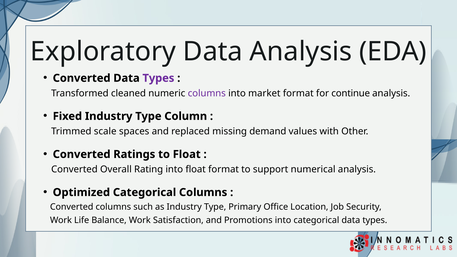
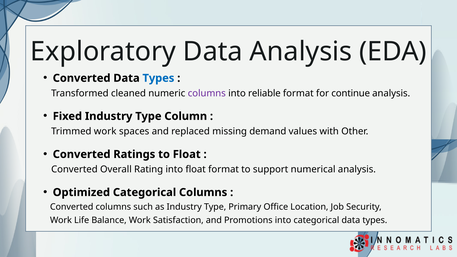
Types colour: purple -> blue (158, 78)
market: market -> reliable (264, 93)
Trimmed scale: scale -> work (105, 131)
